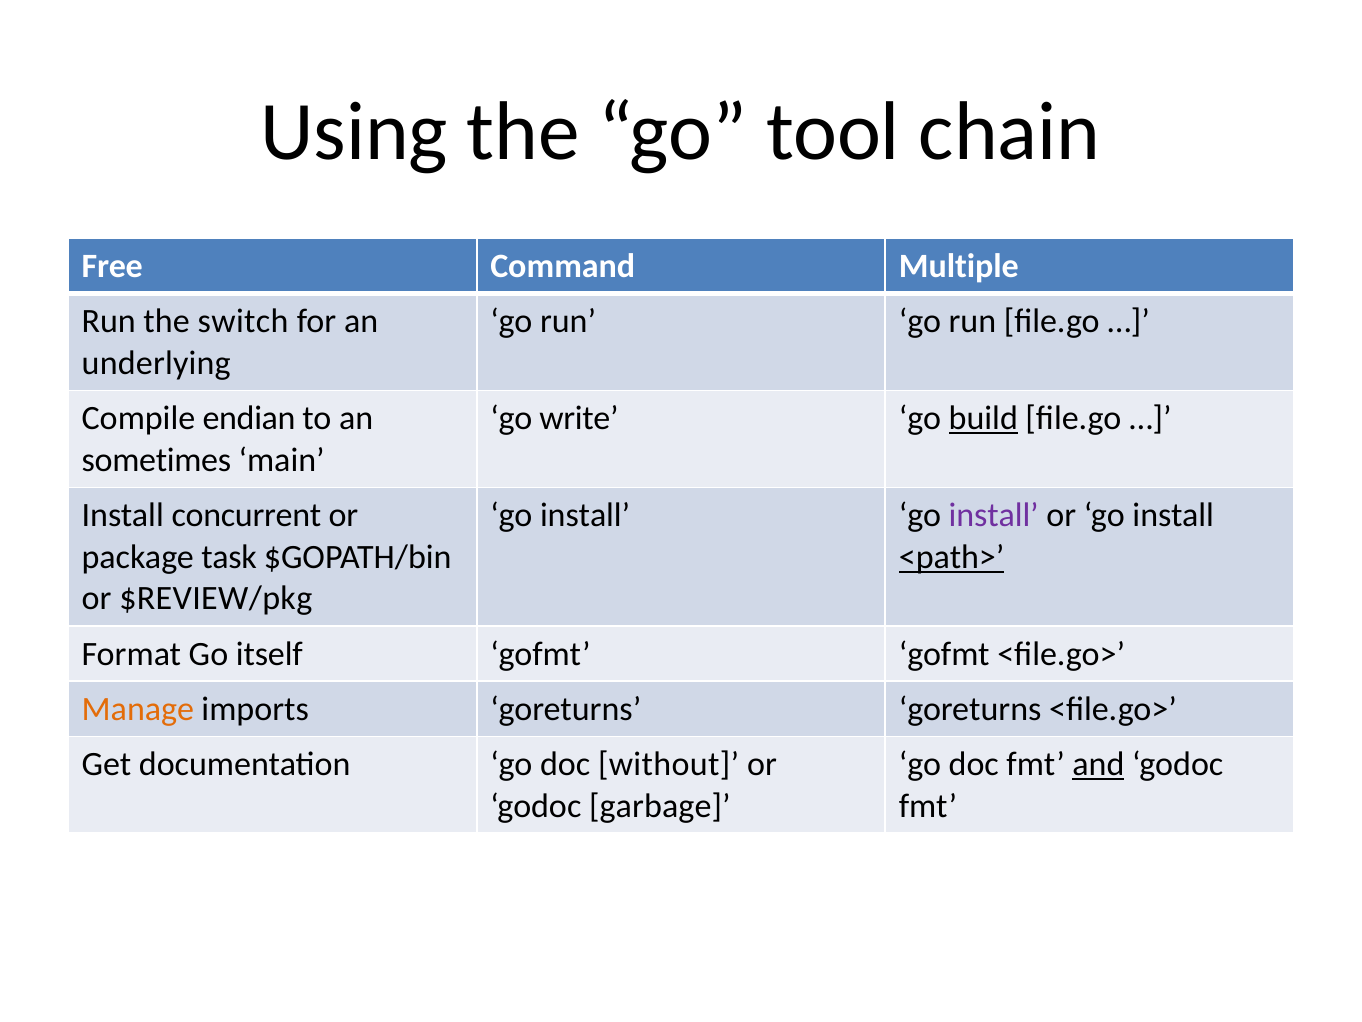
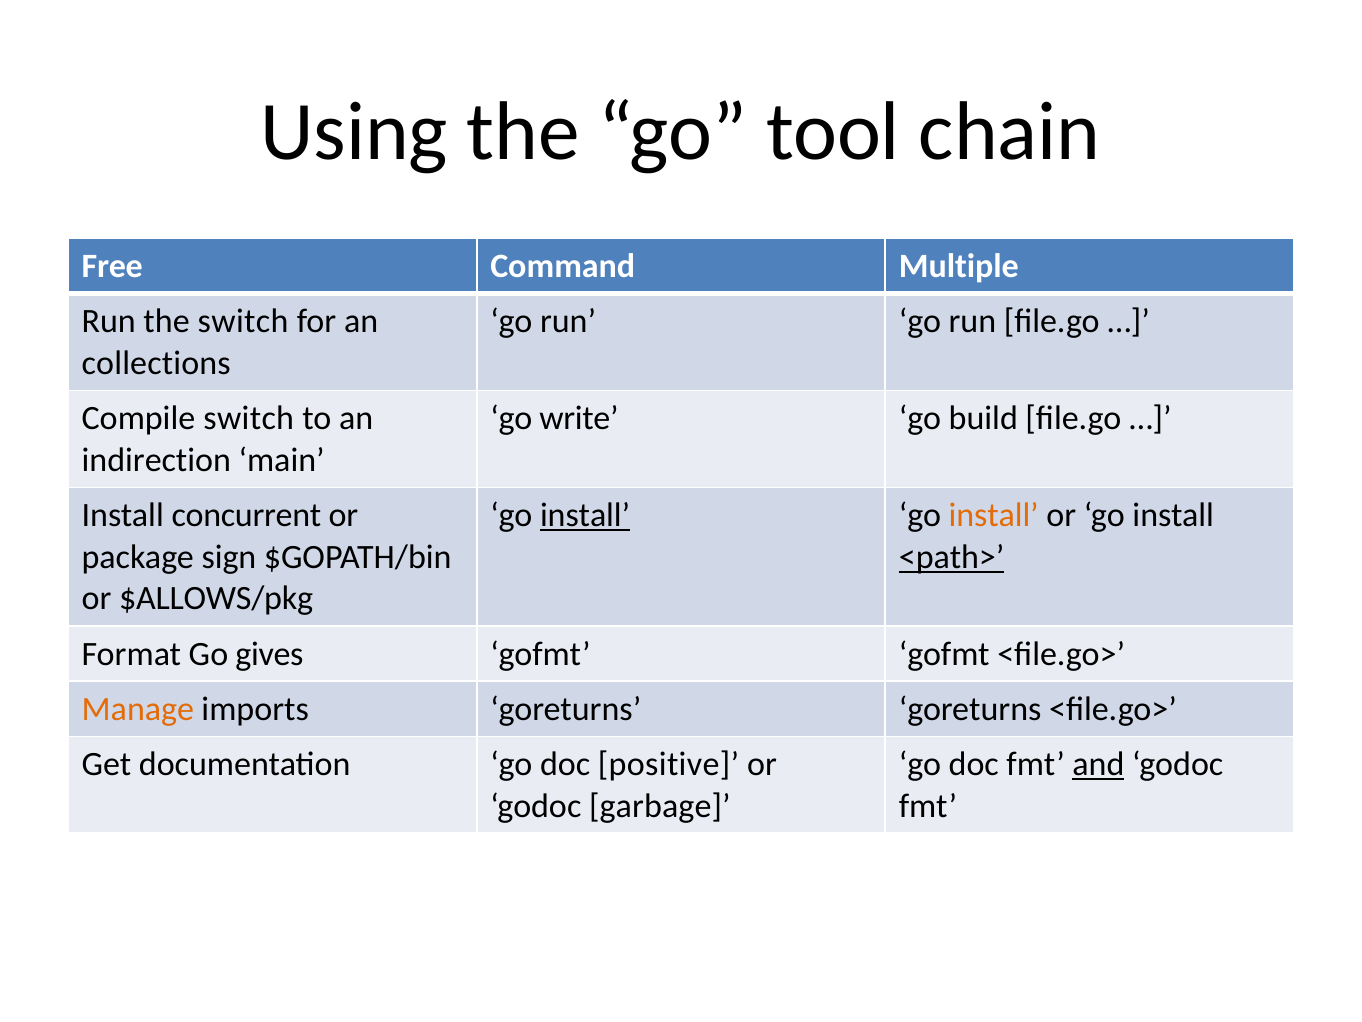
underlying: underlying -> collections (156, 363)
Compile endian: endian -> switch (249, 418)
build underline: present -> none (983, 418)
sometimes: sometimes -> indirection (156, 460)
install underline: none -> present (585, 515)
install colour: purple -> orange (994, 515)
task: task -> sign (229, 557)
$REVIEW/pkg: $REVIEW/pkg -> $ALLOWS/pkg (216, 598)
itself: itself -> gives (269, 654)
without: without -> positive (669, 764)
